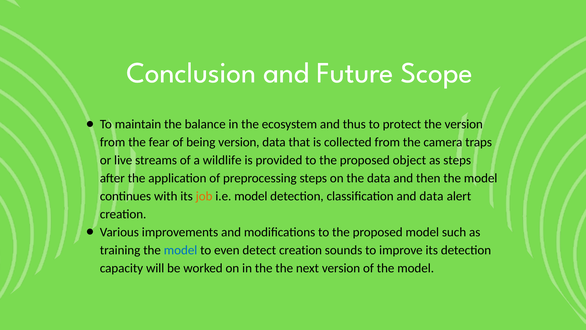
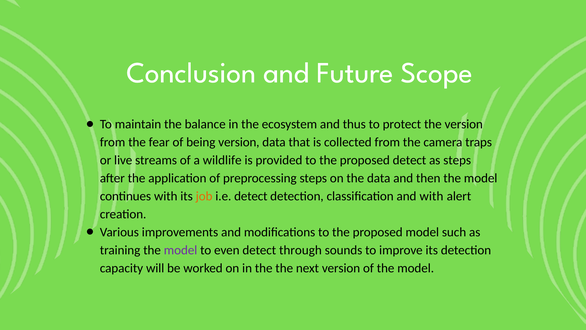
proposed object: object -> detect (409, 160)
i.e model: model -> detect (251, 196)
and data: data -> with (431, 196)
model colour: blue -> purple (181, 250)
detect creation: creation -> through (300, 250)
